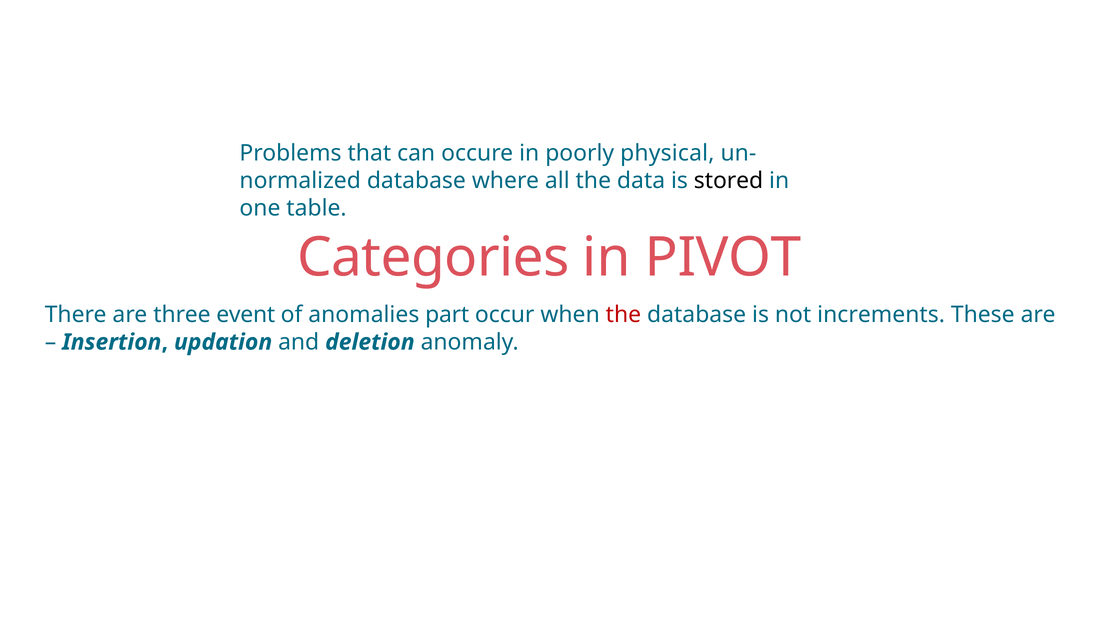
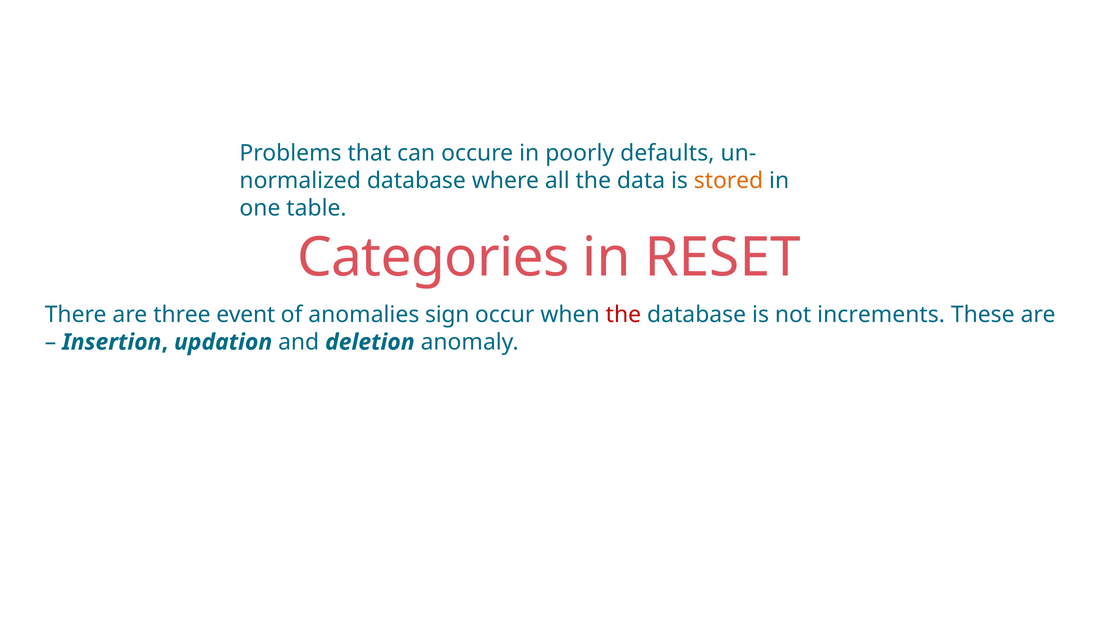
physical: physical -> defaults (667, 153)
stored colour: black -> orange (729, 181)
PIVOT: PIVOT -> RESET (723, 258)
part: part -> sign (447, 315)
